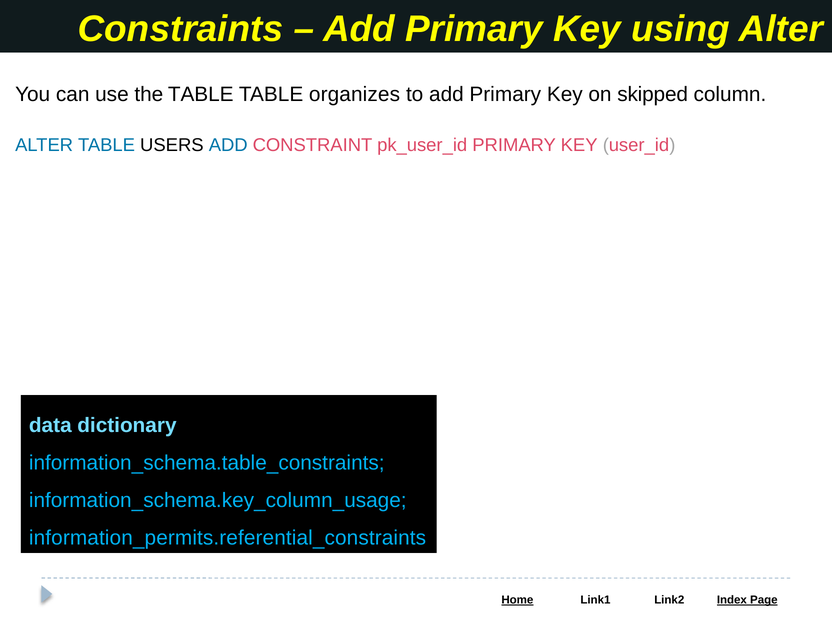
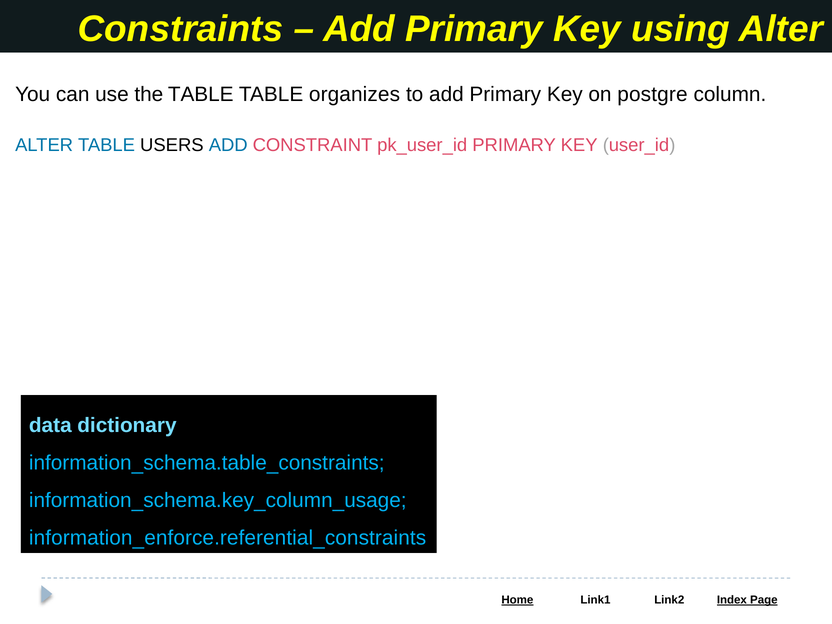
skipped: skipped -> postgre (652, 94)
information_permits.referential_constraints: information_permits.referential_constraints -> information_enforce.referential_constraints (228, 538)
